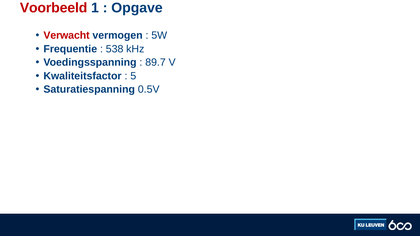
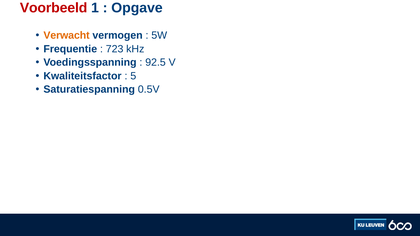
Verwacht colour: red -> orange (67, 36)
538: 538 -> 723 (115, 49)
89.7: 89.7 -> 92.5 (156, 63)
